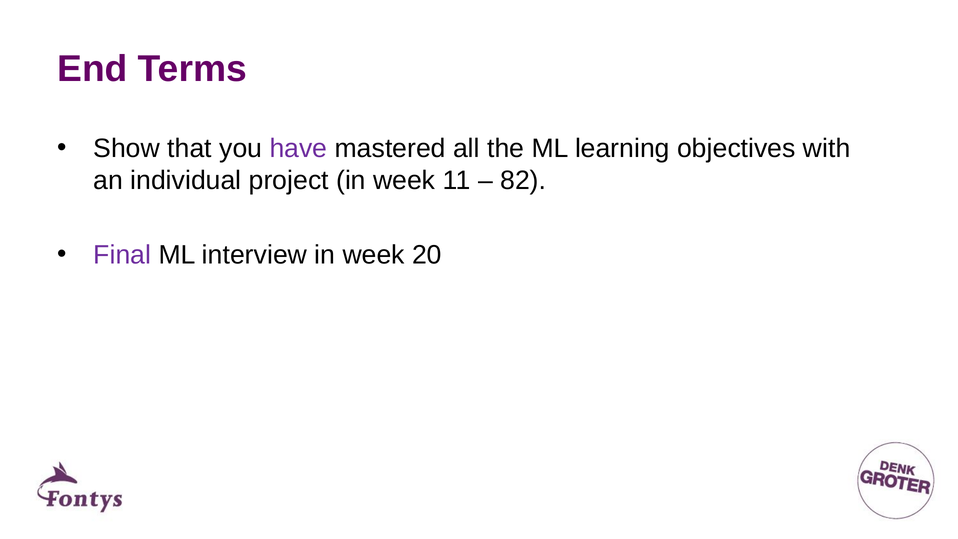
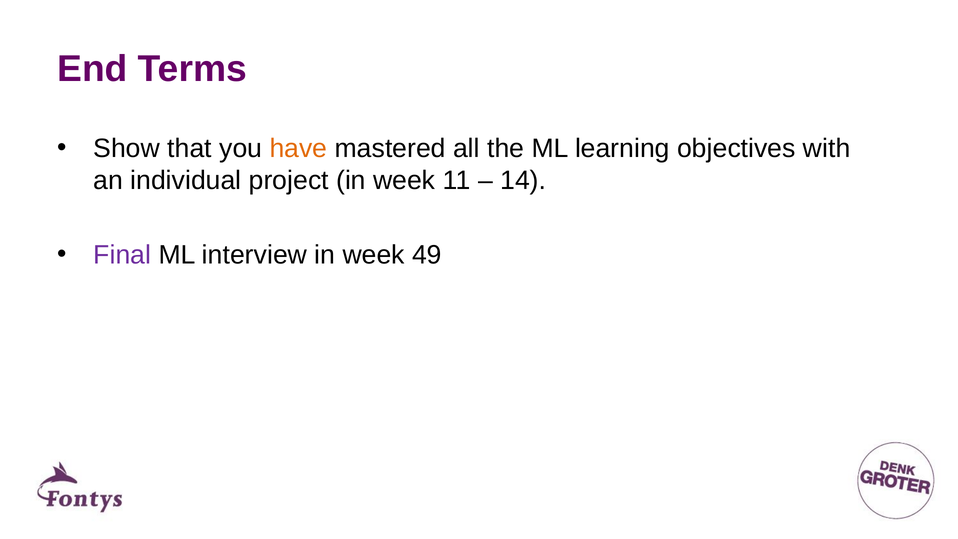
have colour: purple -> orange (298, 148)
82: 82 -> 14 (523, 180)
20: 20 -> 49 (427, 255)
